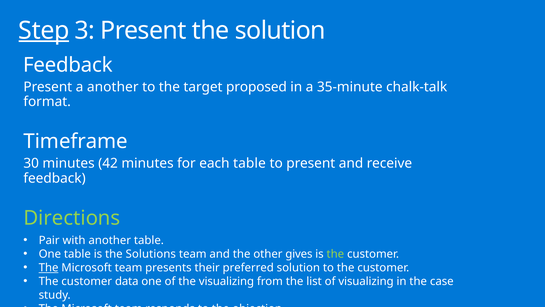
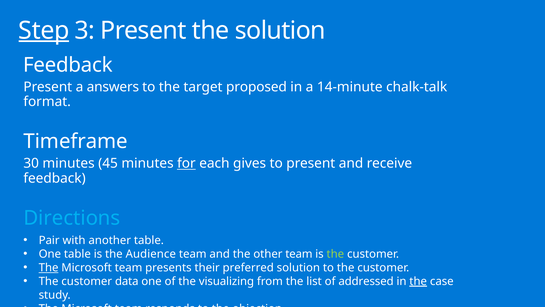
a another: another -> answers (113, 87)
35-minute: 35-minute -> 14-minute (350, 87)
42: 42 -> 45 (108, 163)
for underline: none -> present (186, 163)
each table: table -> gives (250, 163)
Directions colour: light green -> light blue (72, 218)
Solutions: Solutions -> Audience (151, 254)
other gives: gives -> team (299, 254)
of visualizing: visualizing -> addressed (366, 281)
the underline: none -> present (418, 281)
